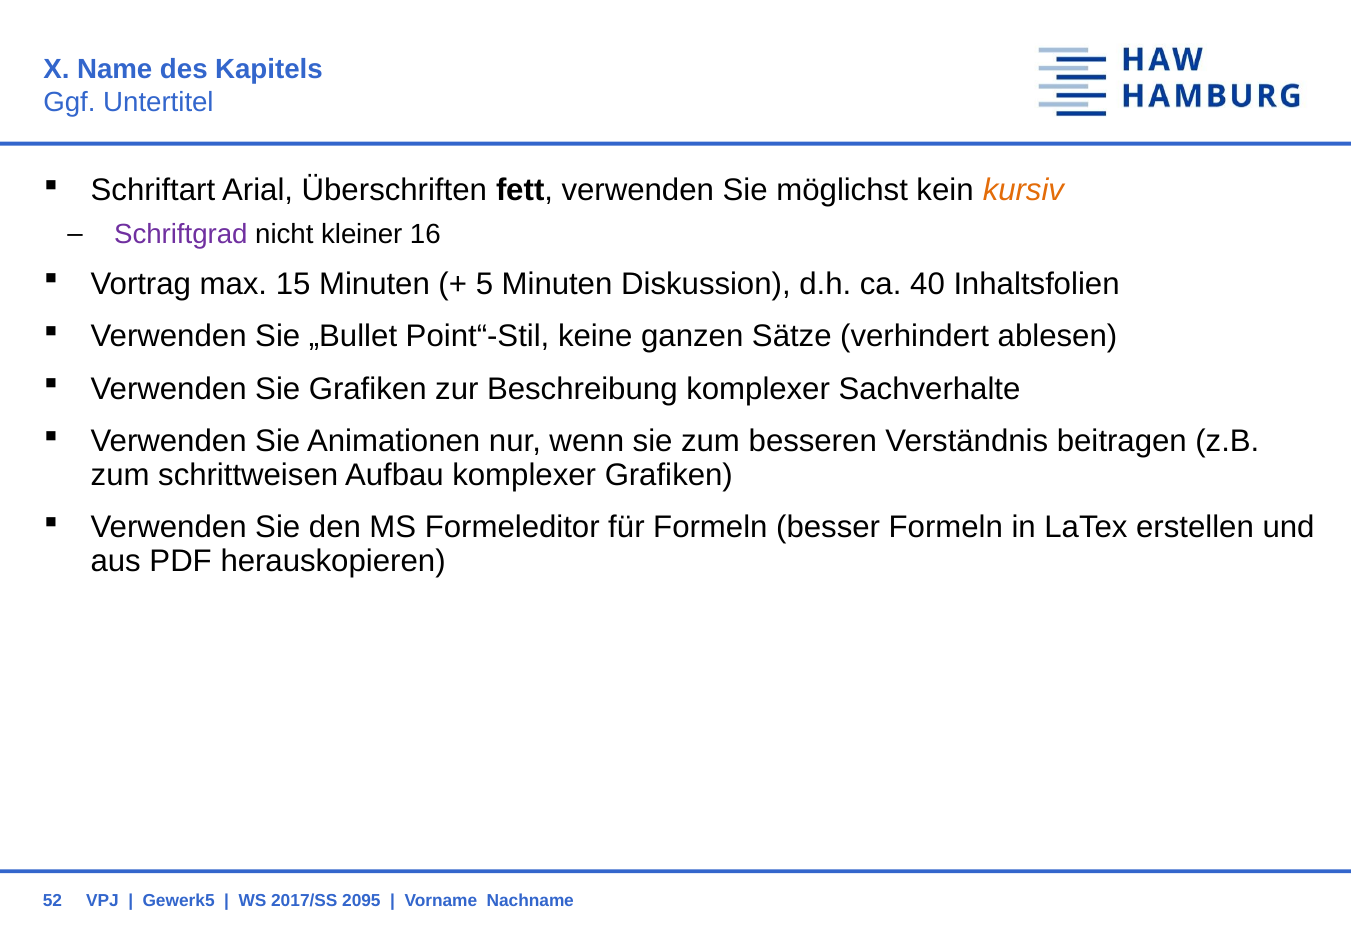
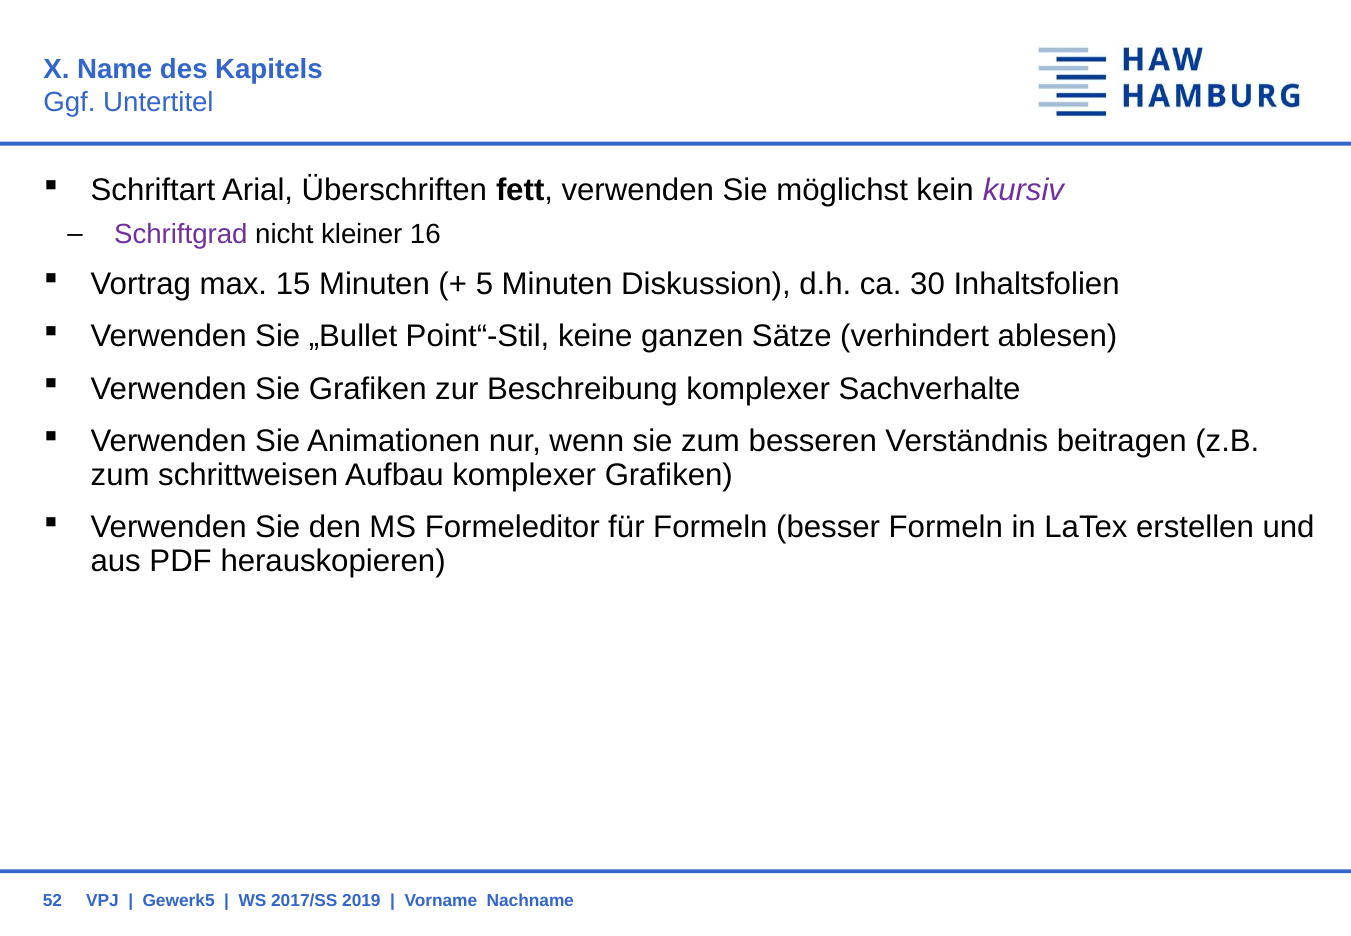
kursiv colour: orange -> purple (1023, 190)
40: 40 -> 30 (927, 284)
2095: 2095 -> 2019 (361, 900)
